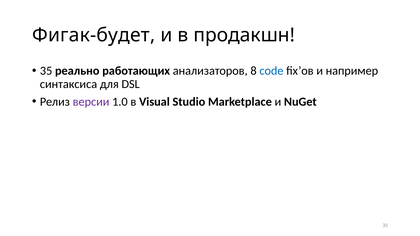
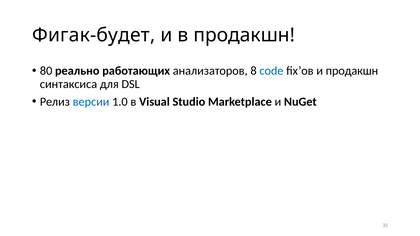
35: 35 -> 80 (46, 71)
и например: например -> продакшн (352, 71)
версии colour: purple -> blue (91, 102)
